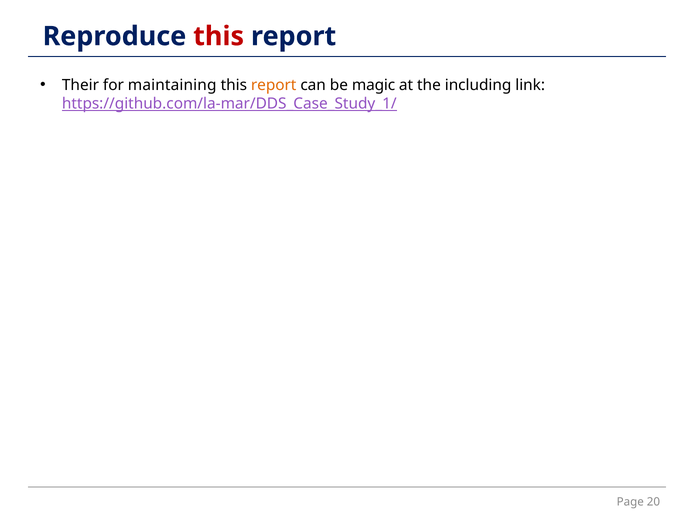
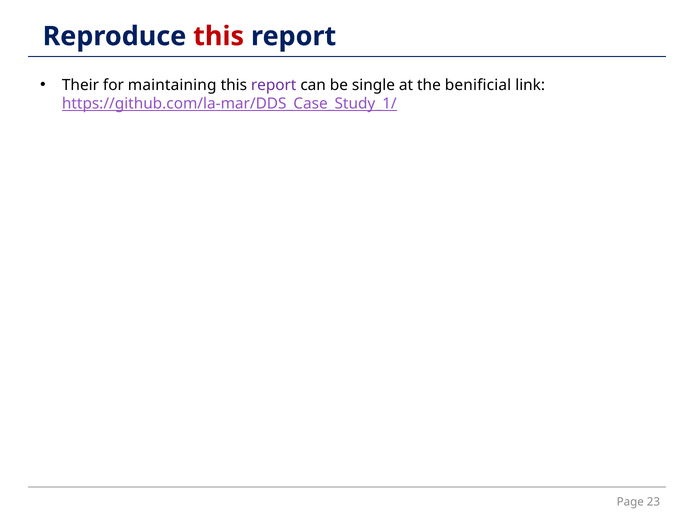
report colour: orange -> purple (274, 85)
magic: magic -> single (373, 85)
including: including -> benificial (478, 85)
20: 20 -> 23 (653, 501)
